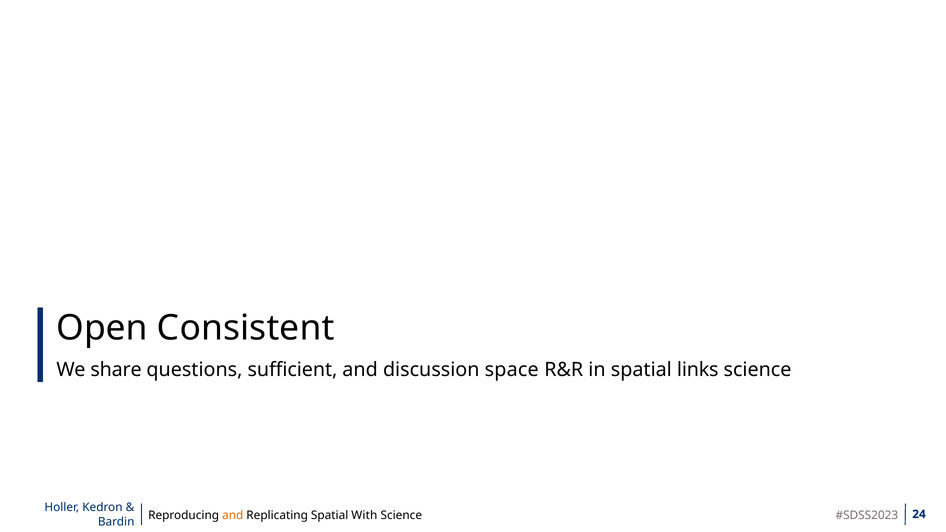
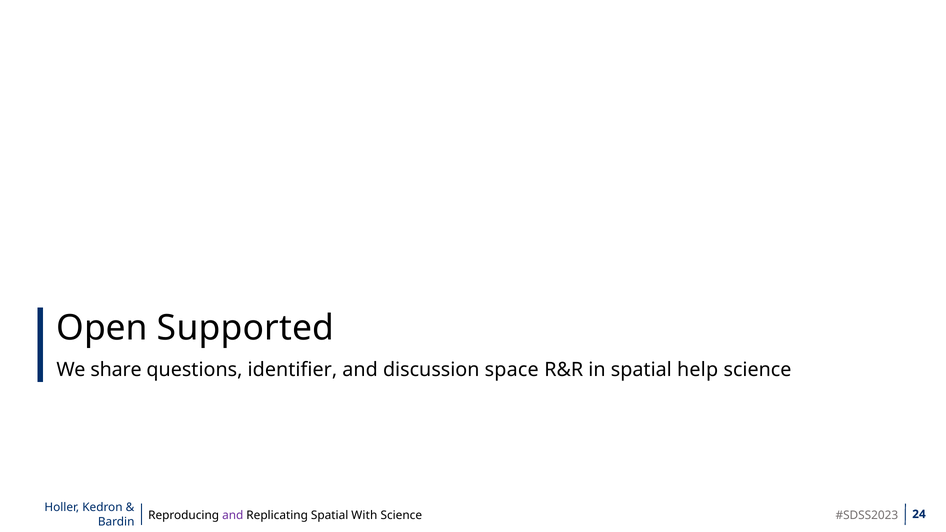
Consistent: Consistent -> Supported (246, 328)
sufficient: sufficient -> identifier (292, 370)
links: links -> help (698, 370)
and colour: orange -> purple (233, 515)
